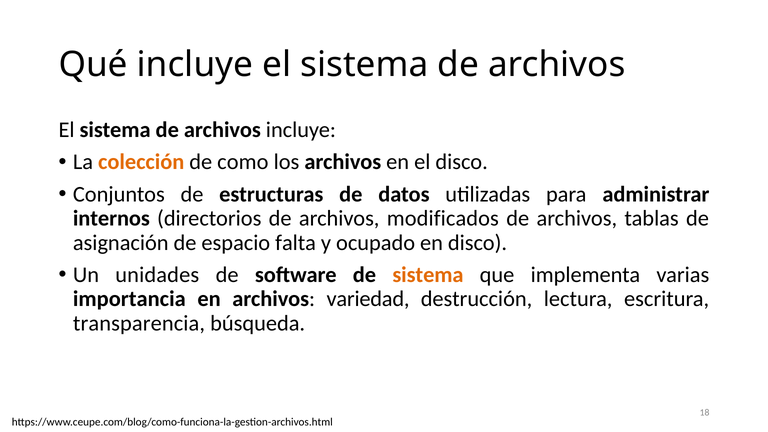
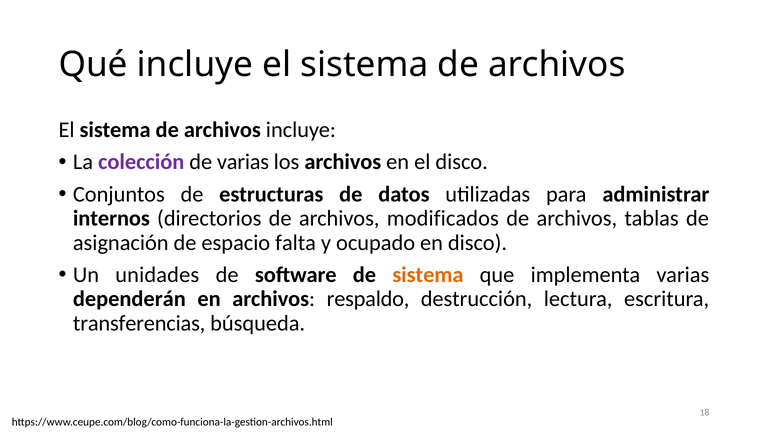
colección colour: orange -> purple (141, 162)
de como: como -> varias (243, 162)
importancia: importancia -> dependerán (129, 299)
variedad: variedad -> respaldo (368, 299)
transparencia: transparencia -> transferencias (139, 323)
